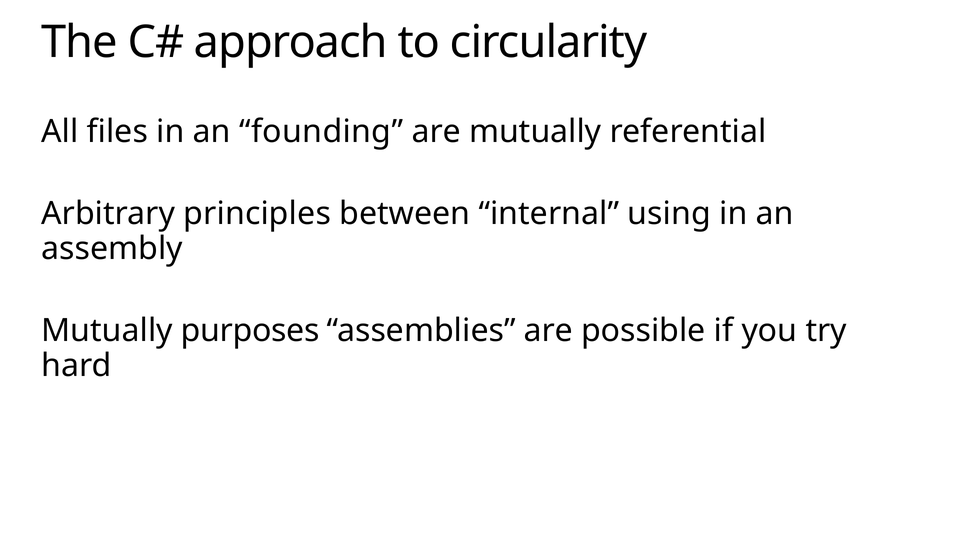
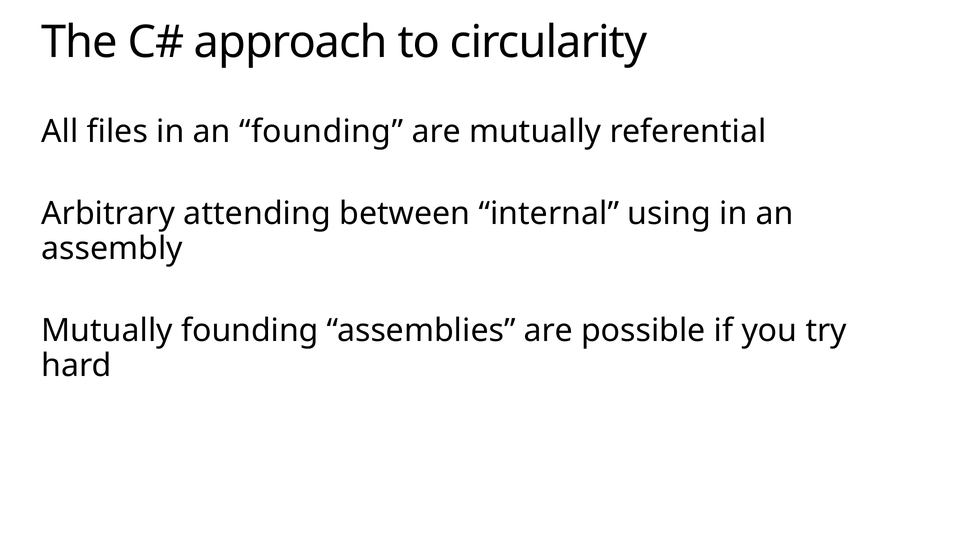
principles: principles -> attending (257, 214)
Mutually purposes: purposes -> founding (250, 331)
